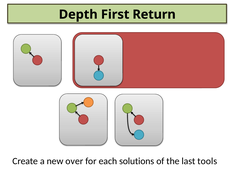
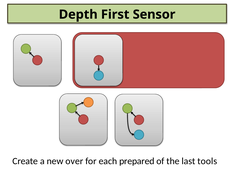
Return: Return -> Sensor (154, 15)
solutions: solutions -> prepared (137, 162)
